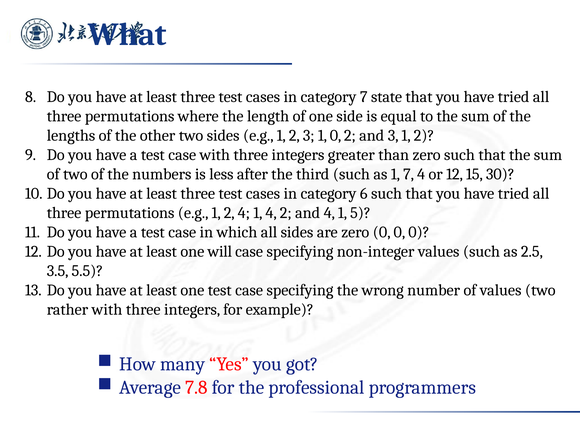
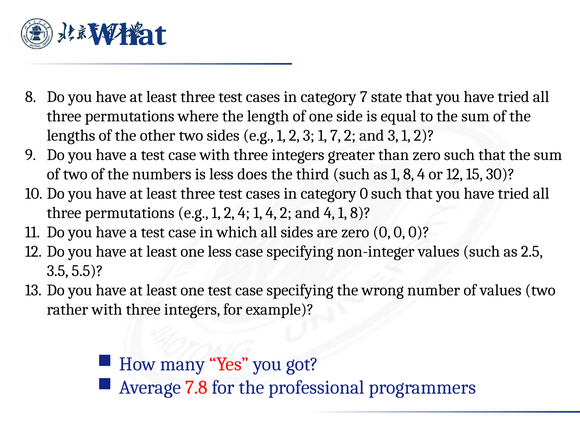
1 0: 0 -> 7 (335, 135)
after: after -> does (252, 174)
as 1 7: 7 -> 8 (409, 174)
category 6: 6 -> 0 (364, 193)
4 1 5: 5 -> 8 (360, 213)
one will: will -> less (220, 252)
